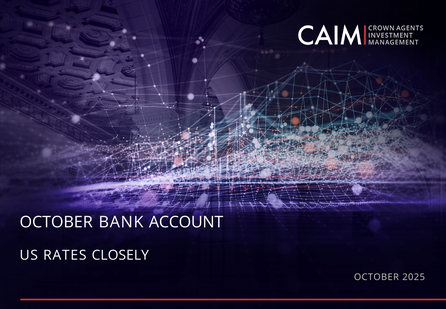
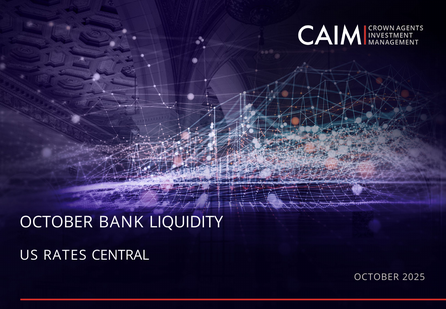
ACCOUNT: ACCOUNT -> LIQUIDITY (186, 222)
CLOSELY: CLOSELY -> CENTRAL (120, 255)
